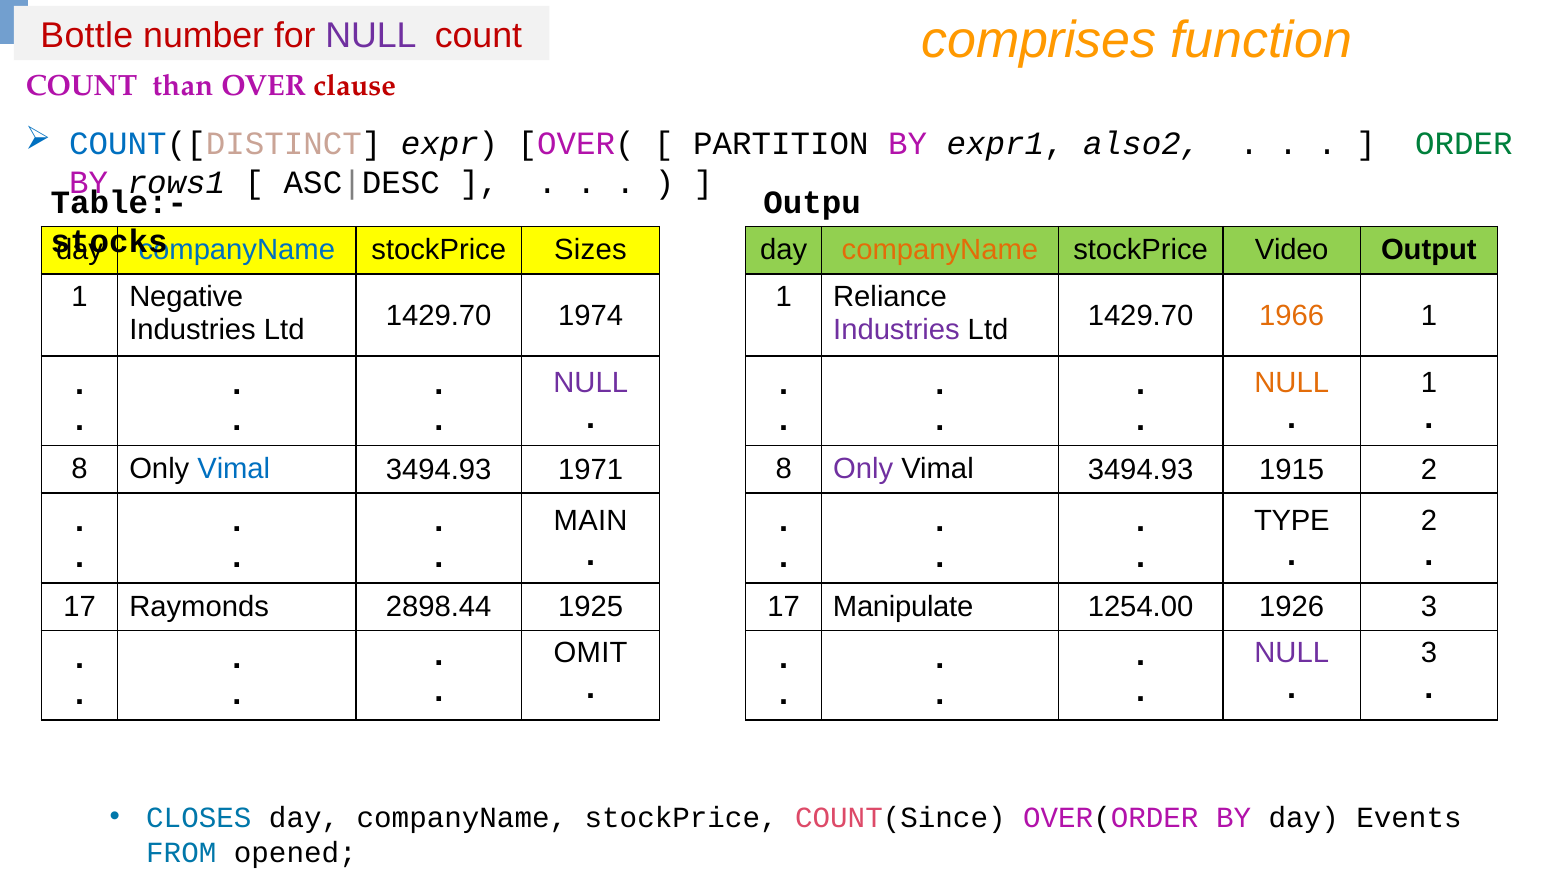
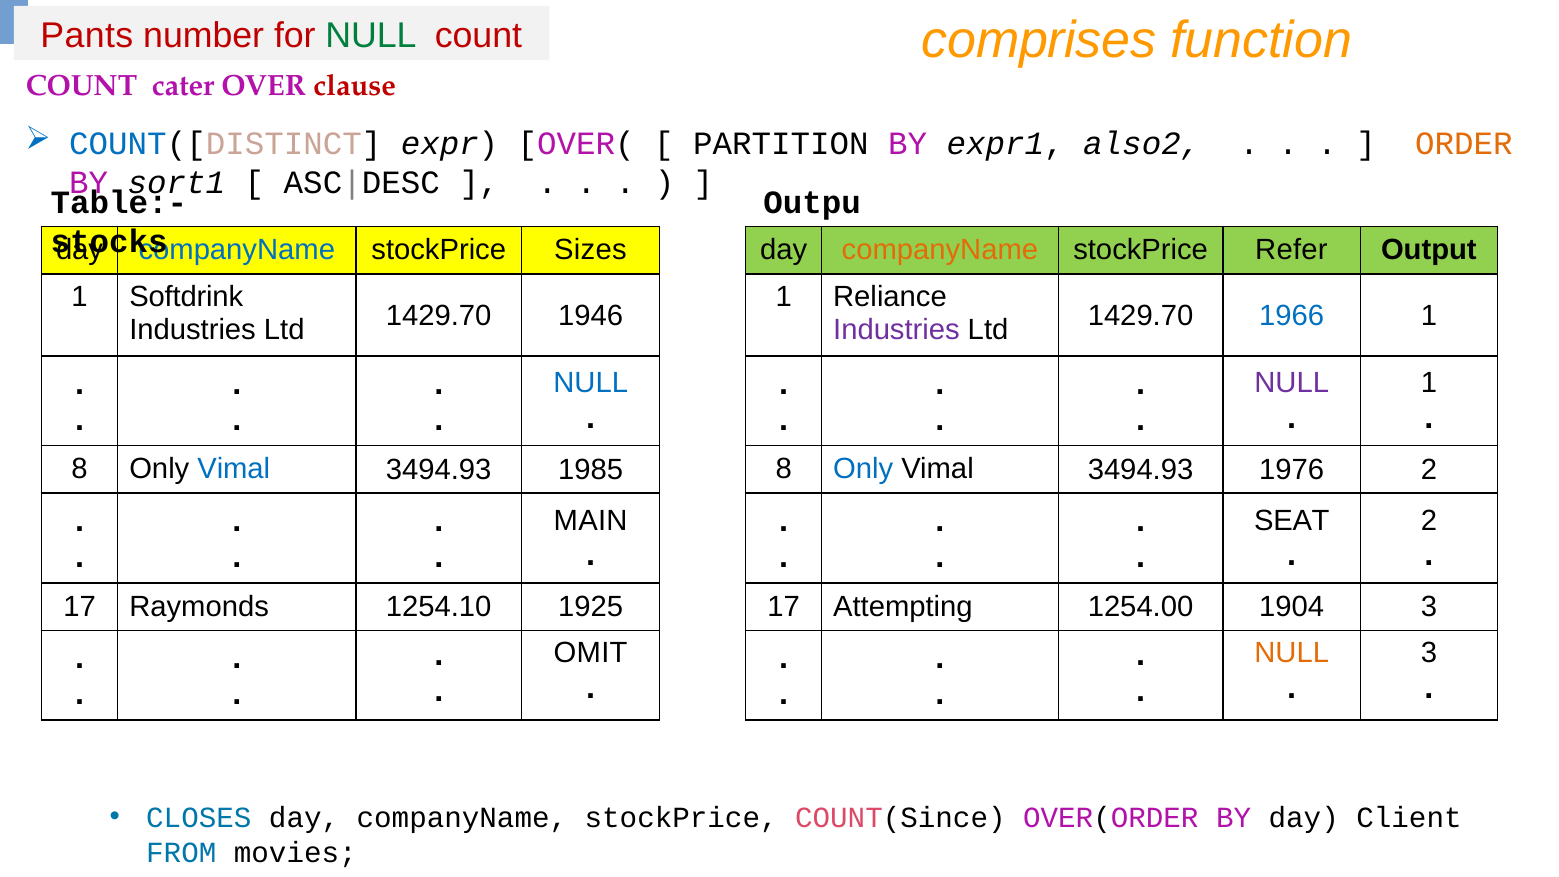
Bottle: Bottle -> Pants (87, 35)
NULL colour: purple -> green (371, 35)
than: than -> cater (183, 86)
ORDER colour: green -> orange (1464, 144)
rows1: rows1 -> sort1 (176, 183)
Video: Video -> Refer (1291, 249)
Negative: Negative -> Softdrink (186, 297)
1974: 1974 -> 1946 (591, 316)
1966 colour: orange -> blue (1292, 316)
NULL colour: purple -> blue (591, 383)
NULL colour: orange -> purple (1292, 383)
1971: 1971 -> 1985 (591, 470)
Only colour: purple -> blue (863, 468)
1915: 1915 -> 1976 (1292, 470)
TYPE: TYPE -> SEAT (1292, 520)
2898.44: 2898.44 -> 1254.10 (439, 607)
Manipulate: Manipulate -> Attempting (903, 607)
1926: 1926 -> 1904 (1292, 607)
NULL colour: purple -> orange (1292, 653)
Events: Events -> Client (1409, 818)
opened: opened -> movies (295, 853)
